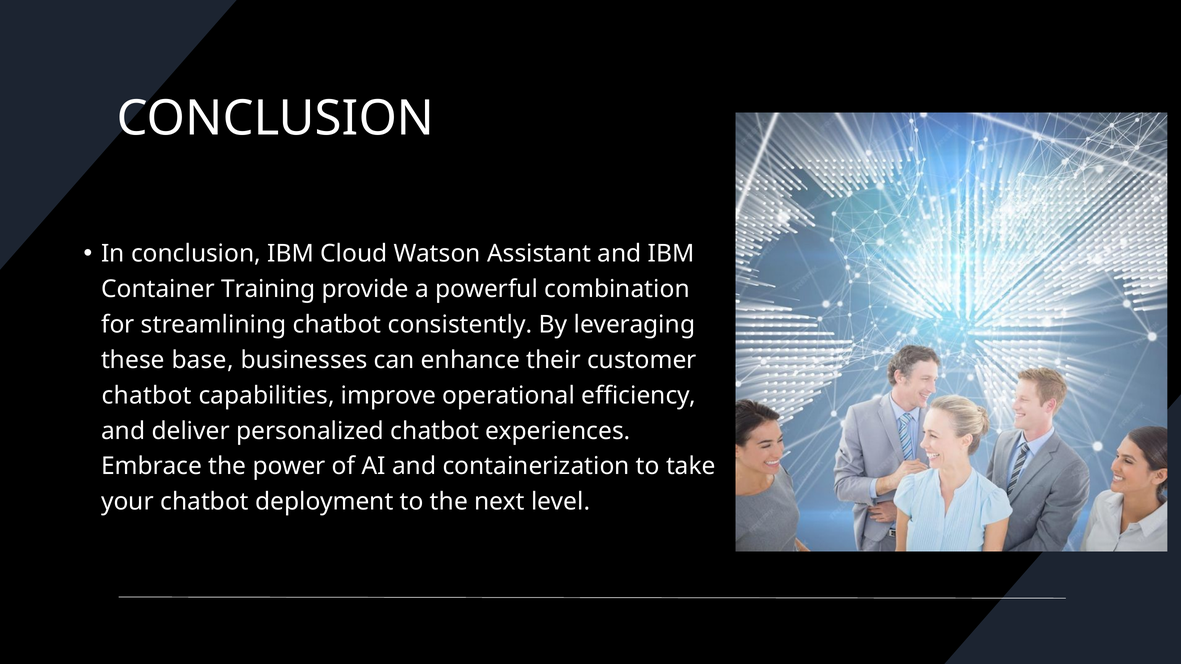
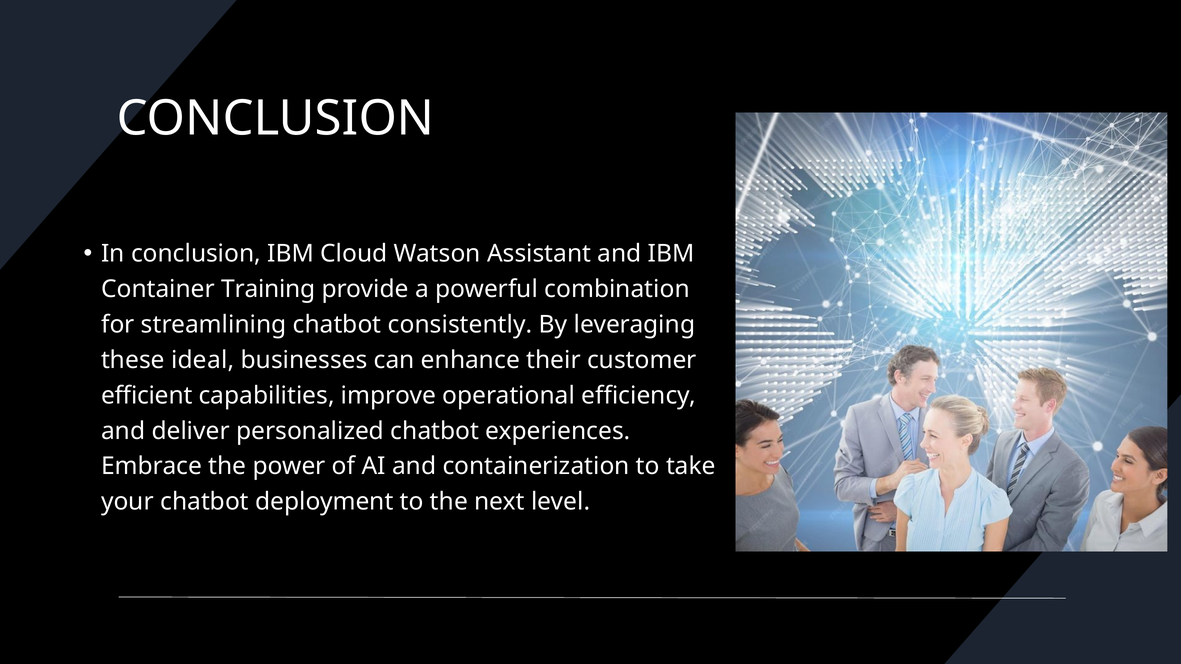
base: base -> ideal (203, 360)
chatbot: chatbot -> efficient (147, 396)
